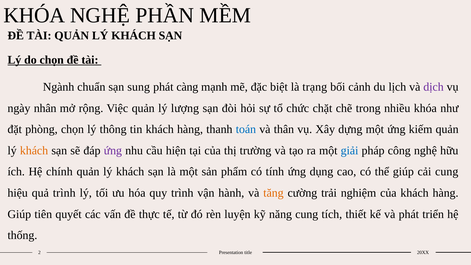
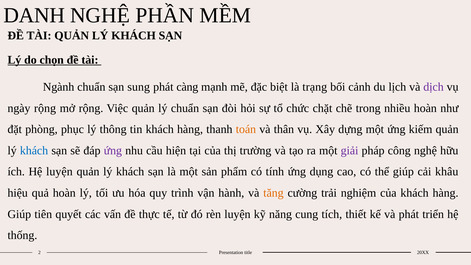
KHÓA: KHÓA -> DANH (34, 15)
ngày nhân: nhân -> rộng (45, 108)
lý lượng: lượng -> chuẩn (185, 108)
nhiều khóa: khóa -> hoàn (425, 108)
phòng chọn: chọn -> phục (72, 129)
toán colour: blue -> orange (246, 129)
khách colour: orange -> blue (34, 151)
giải colour: blue -> purple (350, 151)
Hệ chính: chính -> luyện (59, 172)
cải cung: cung -> khâu (447, 172)
quả trình: trình -> hoàn (64, 193)
